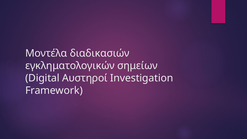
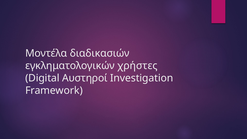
σημείων: σημείων -> χρήστες (137, 66)
